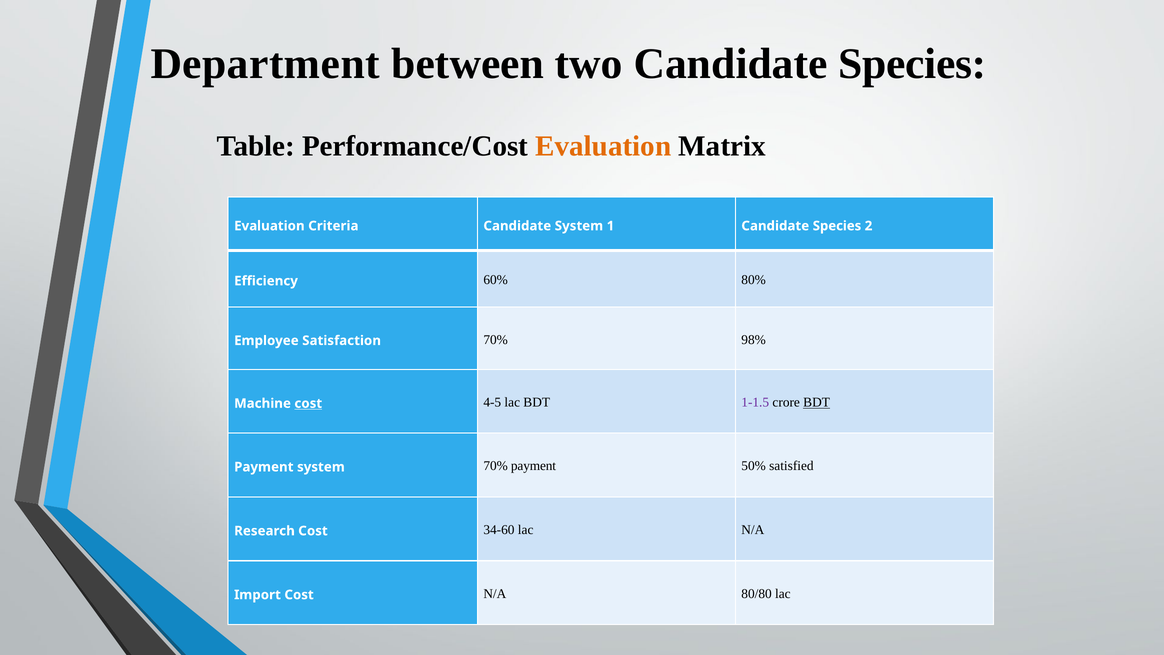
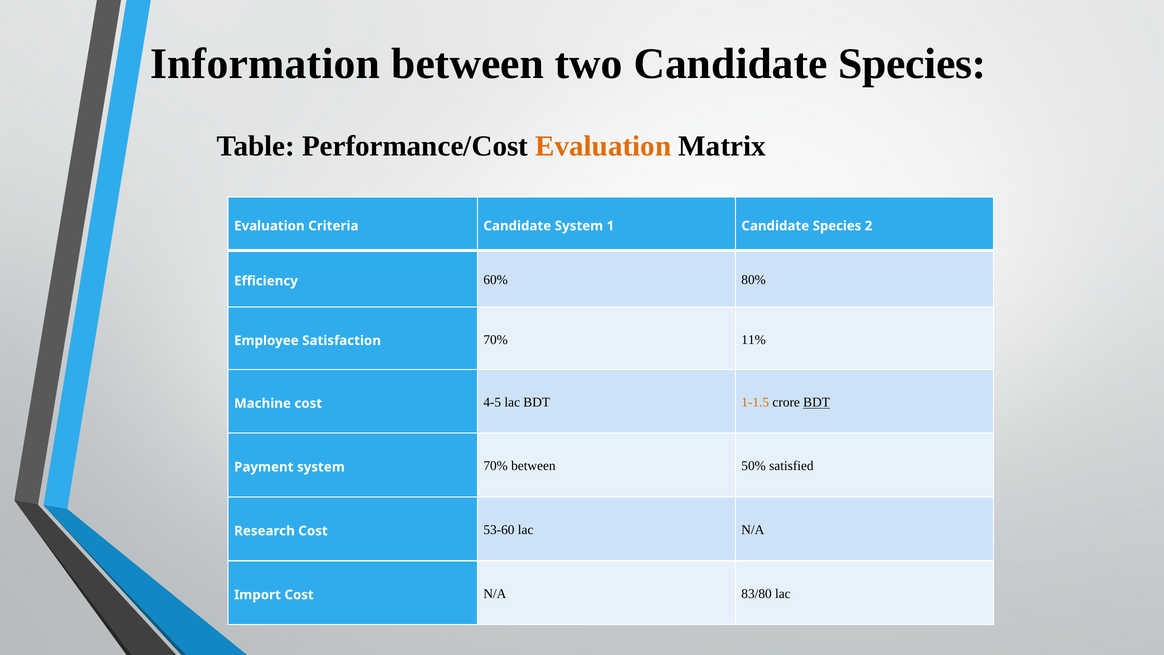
Department: Department -> Information (265, 64)
98%: 98% -> 11% (754, 340)
cost underline: present -> none (308, 403)
1-1.5 colour: purple -> orange (755, 402)
70% payment: payment -> between (533, 466)
34-60: 34-60 -> 53-60 (499, 530)
80/80: 80/80 -> 83/80 (757, 594)
